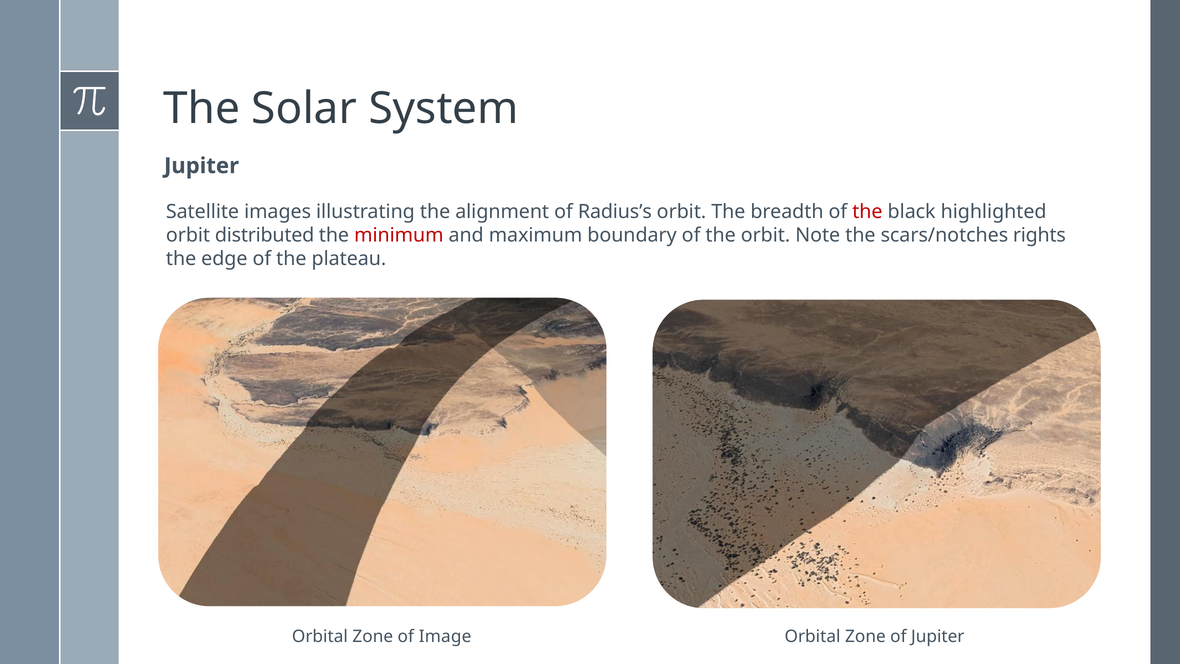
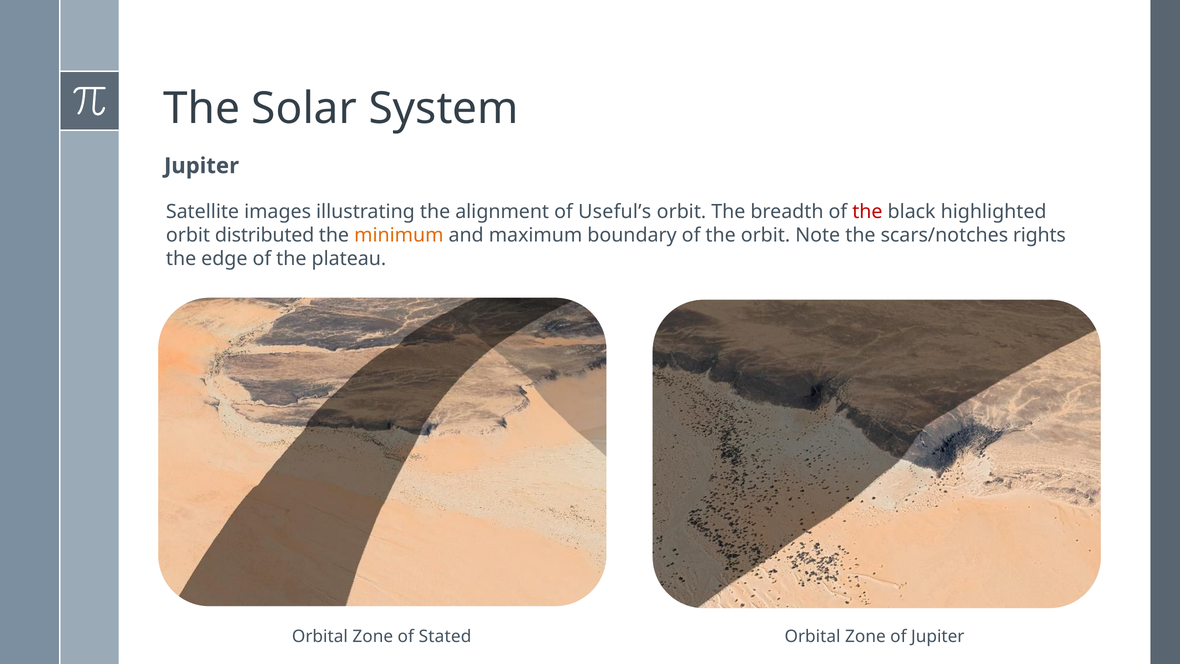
Radius’s: Radius’s -> Useful’s (615, 212)
minimum colour: red -> orange (399, 235)
Image: Image -> Stated (445, 636)
